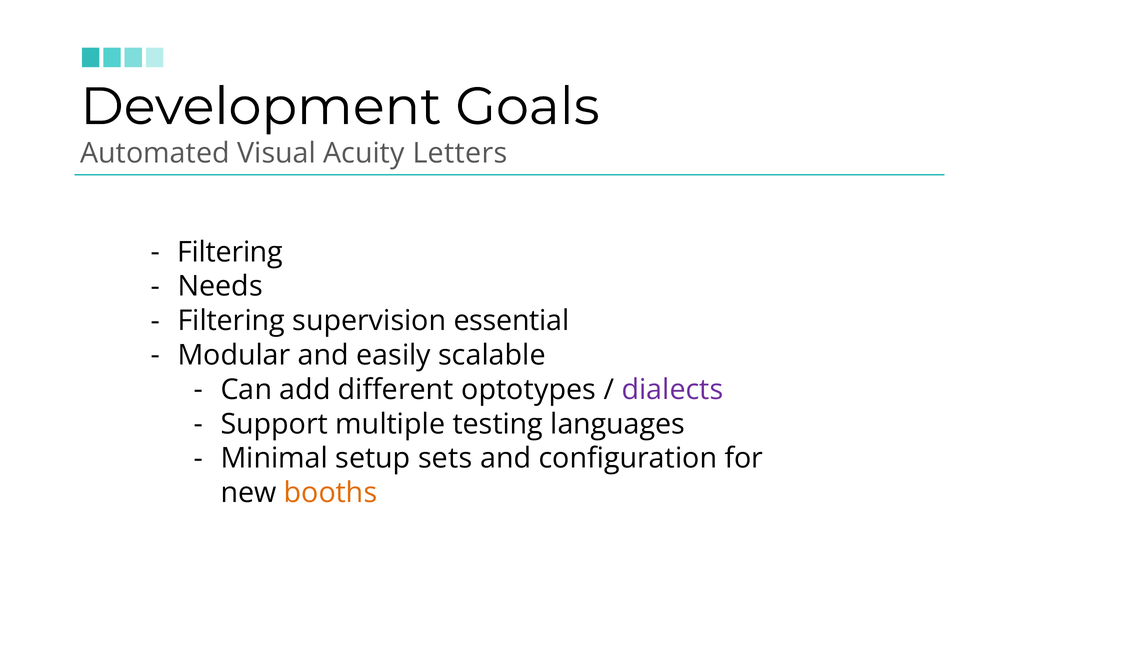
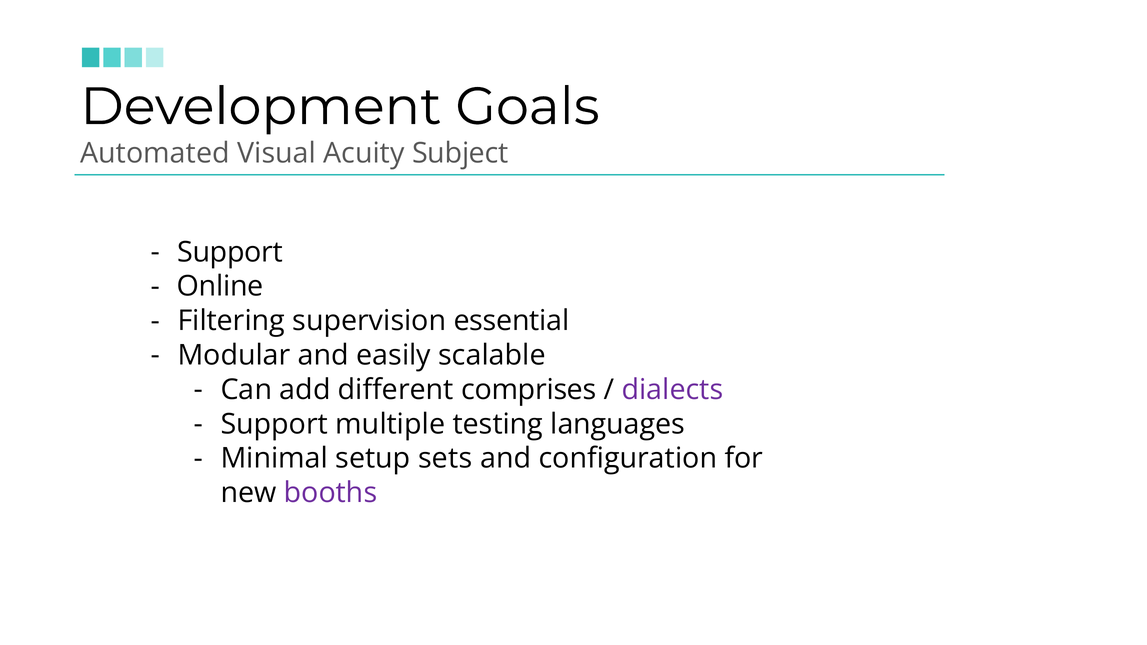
Letters: Letters -> Subject (460, 153)
Filtering: Filtering -> Support (230, 252)
Needs: Needs -> Online (220, 287)
optotypes: optotypes -> comprises (529, 390)
booths colour: orange -> purple (330, 493)
